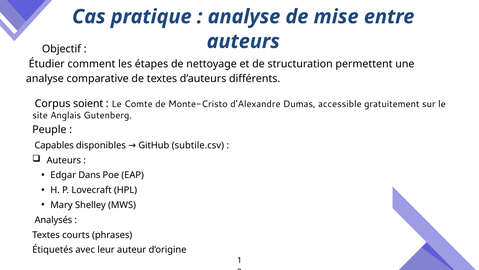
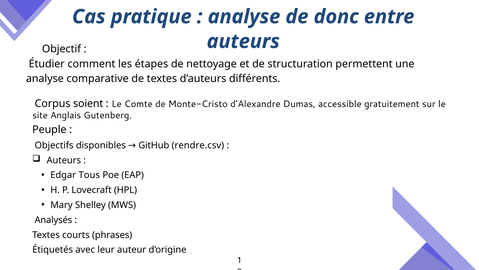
mise: mise -> donc (336, 17)
Capables: Capables -> Objectifs (54, 145)
subtile.csv: subtile.csv -> rendre.csv (198, 145)
Dans: Dans -> Tous (89, 175)
